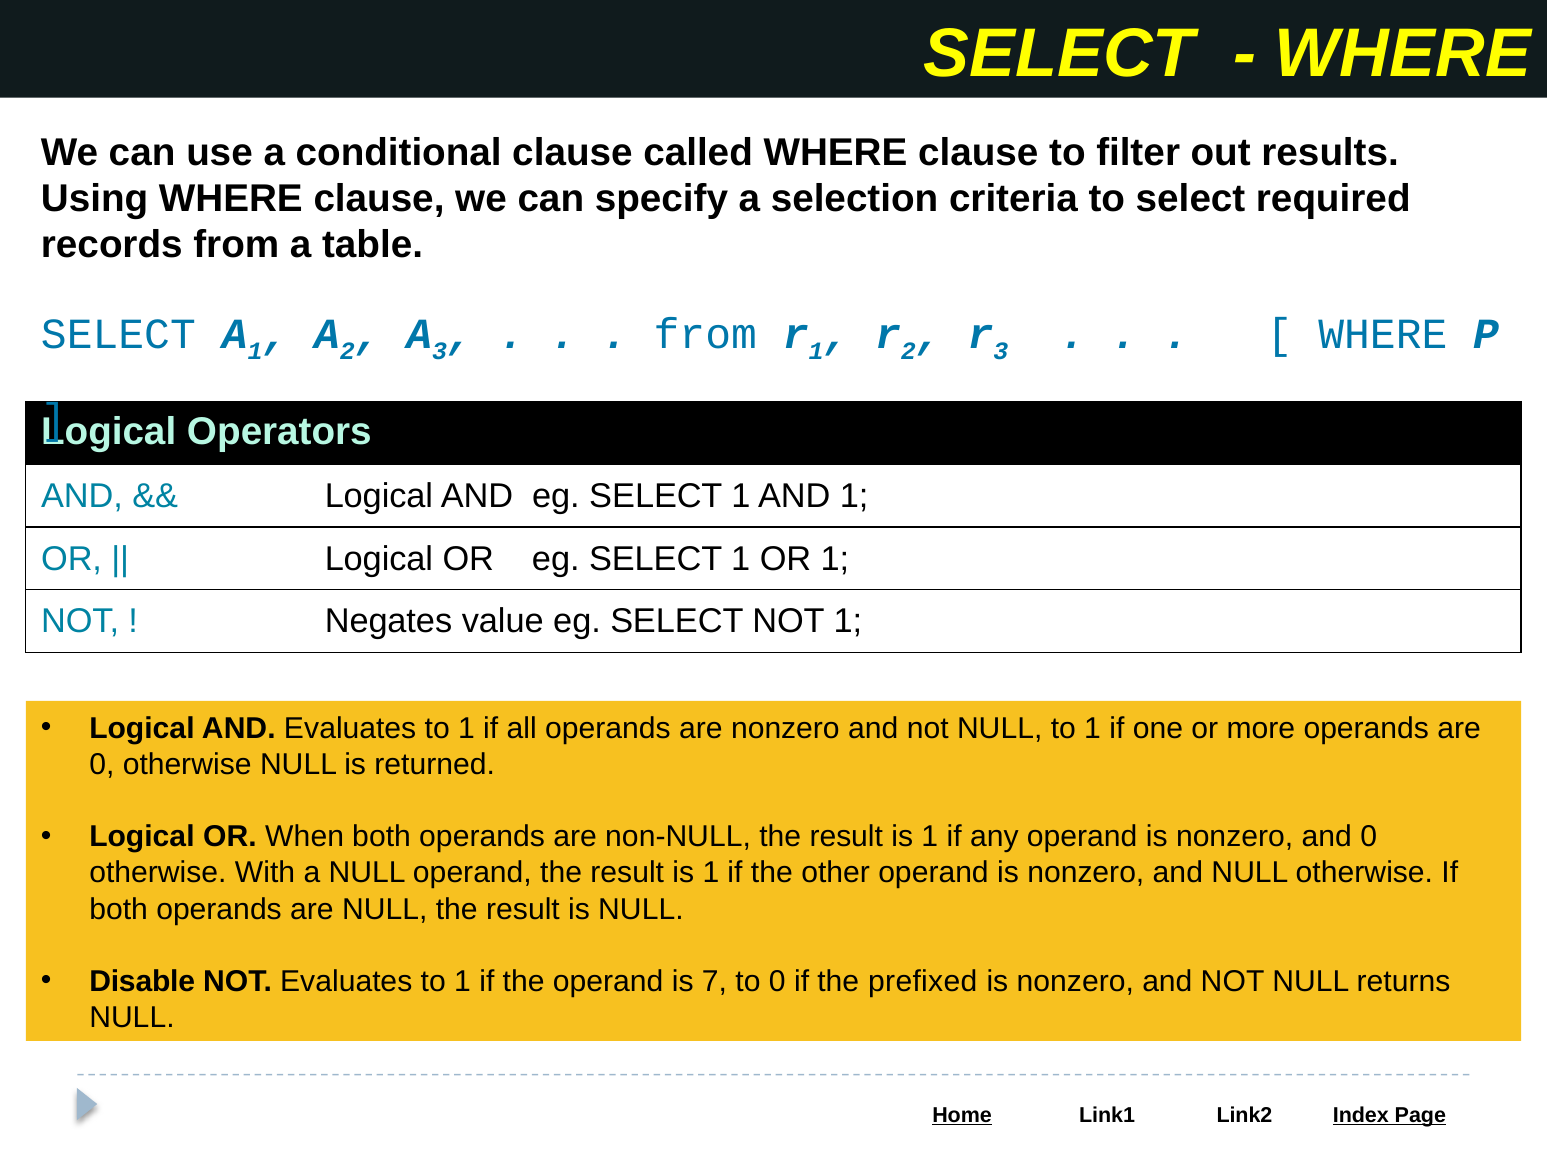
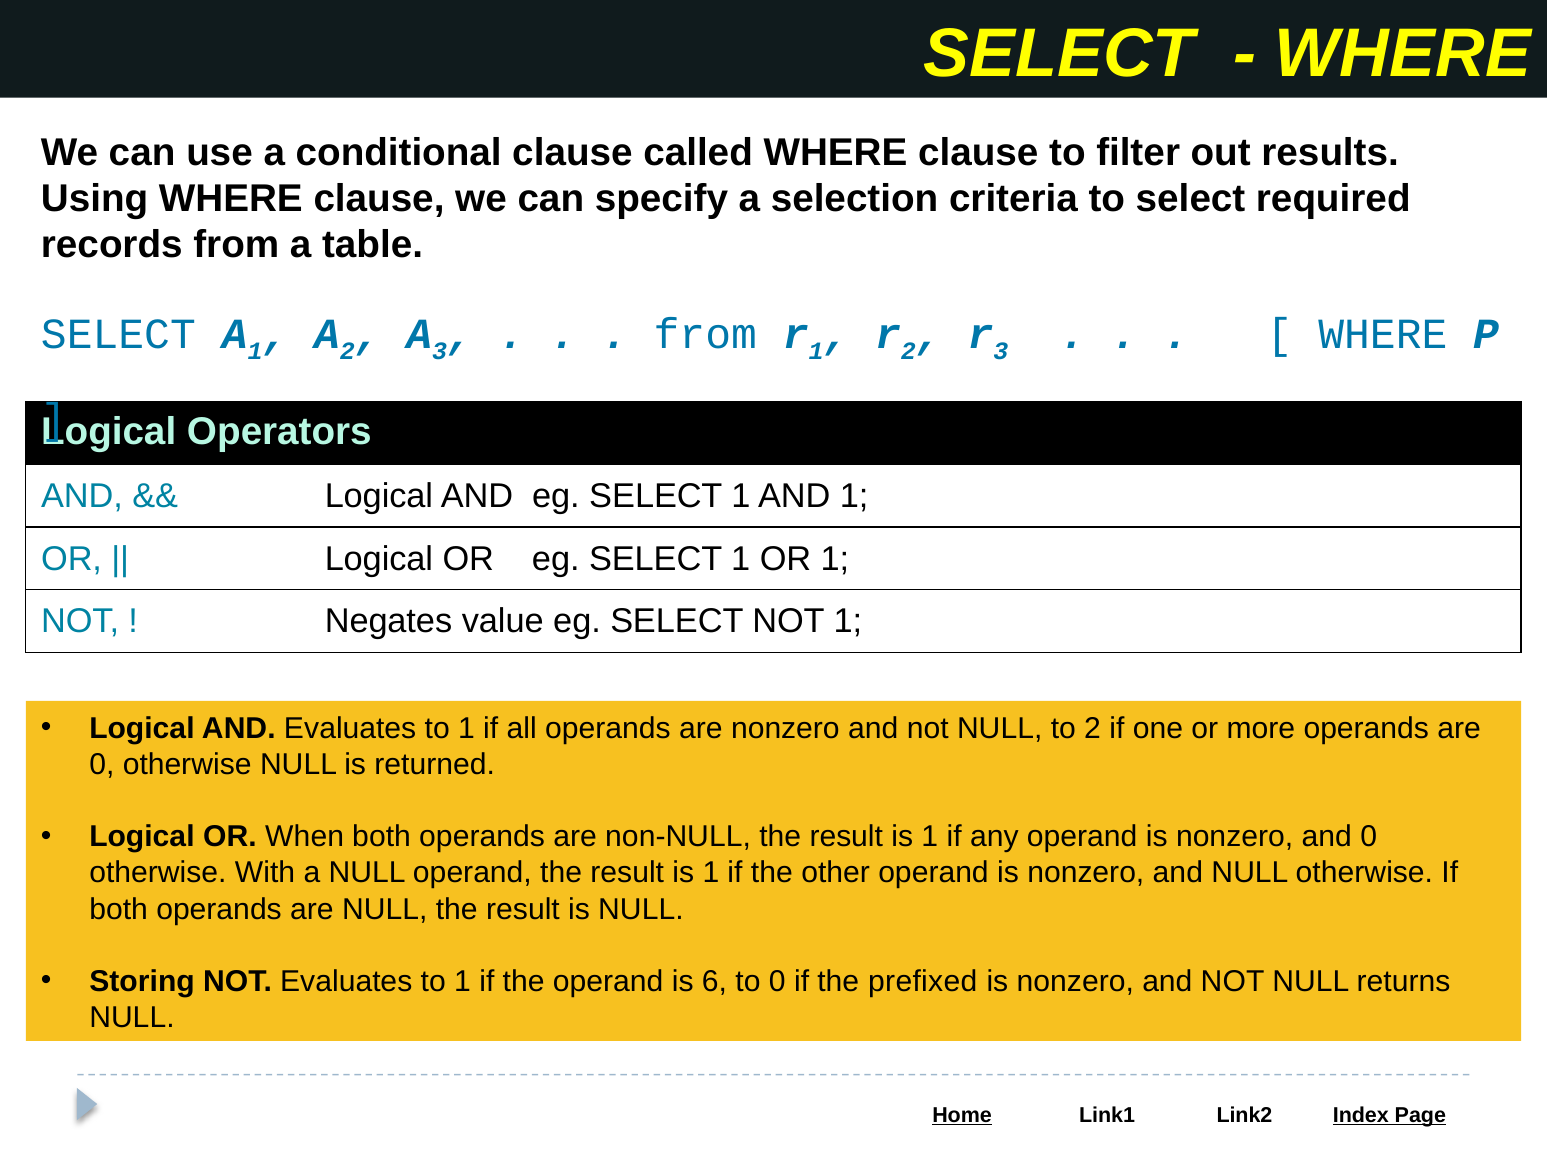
NULL to 1: 1 -> 2 (1093, 729)
Disable: Disable -> Storing (142, 982)
7: 7 -> 6 (715, 982)
